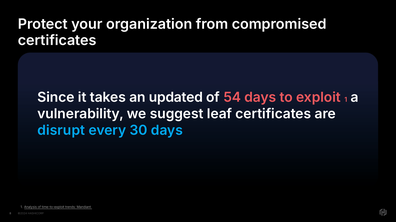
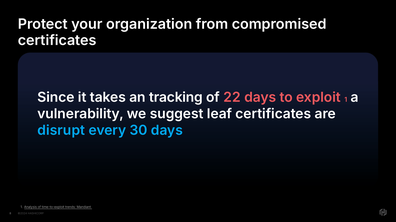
updated: updated -> tracking (176, 98)
54: 54 -> 22 (232, 98)
